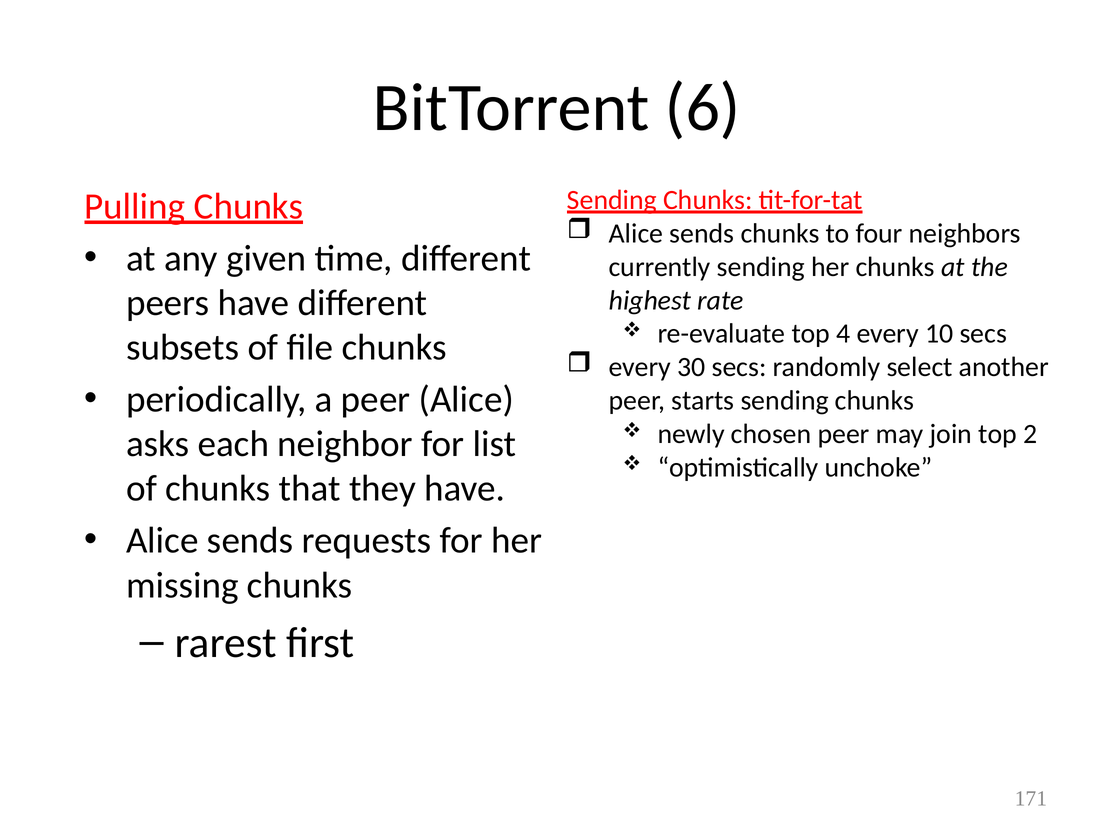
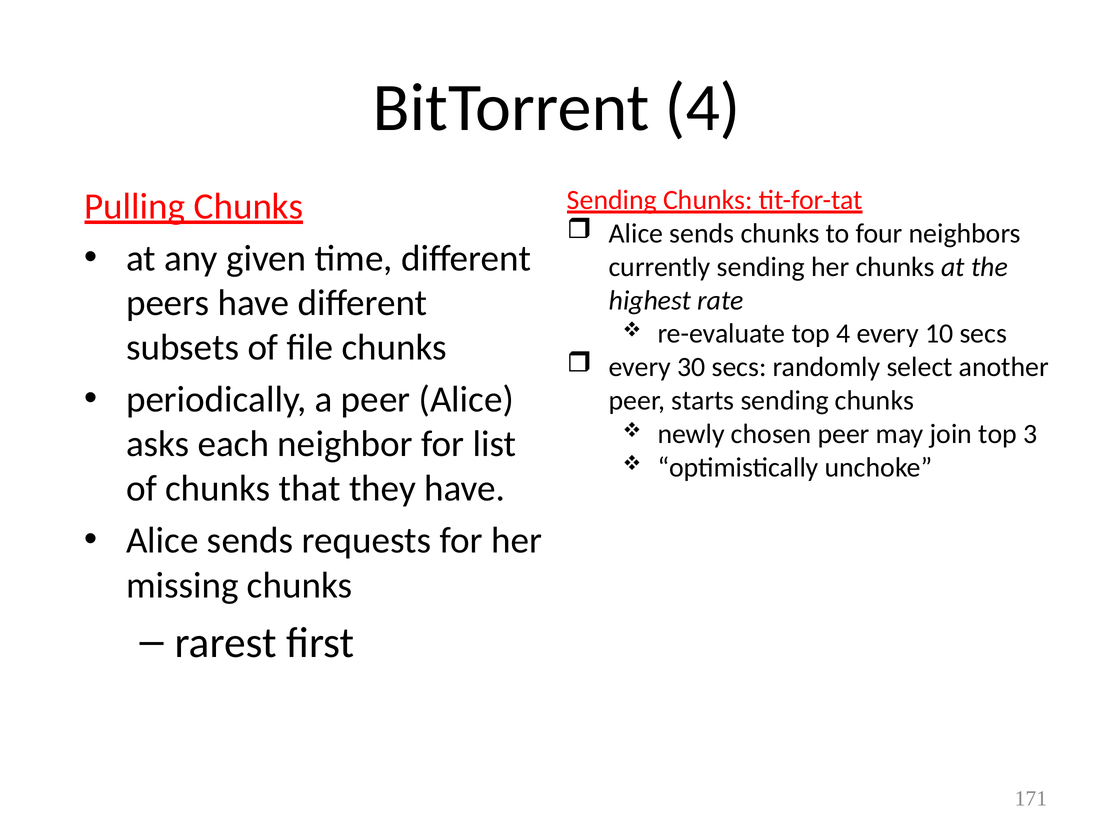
BitTorrent 6: 6 -> 4 (703, 108)
2: 2 -> 3 (1030, 434)
